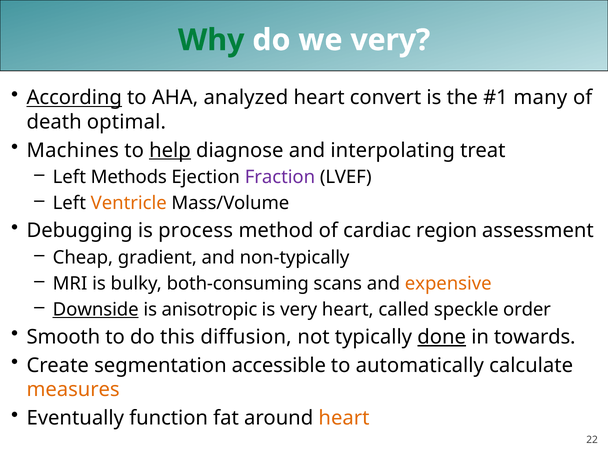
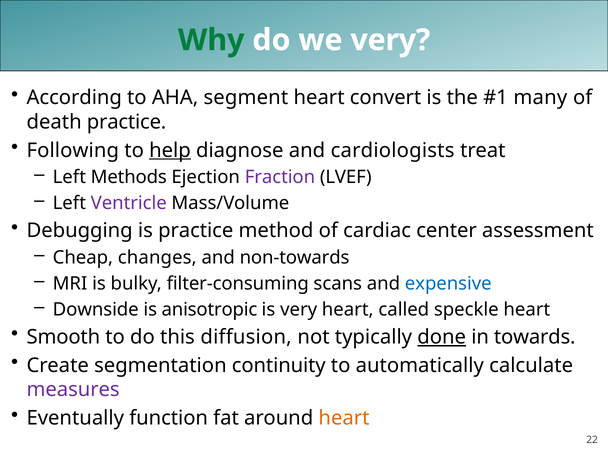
According underline: present -> none (74, 98)
analyzed: analyzed -> segment (246, 98)
death optimal: optimal -> practice (127, 122)
Machines: Machines -> Following (73, 150)
interpolating: interpolating -> cardiologists (393, 150)
Ventricle colour: orange -> purple (129, 203)
is process: process -> practice (196, 231)
region: region -> center (447, 231)
gradient: gradient -> changes (157, 258)
non-typically: non-typically -> non-towards (295, 258)
both-consuming: both-consuming -> filter-consuming (238, 284)
expensive colour: orange -> blue (448, 284)
Downside underline: present -> none (96, 310)
speckle order: order -> heart (527, 310)
accessible: accessible -> continuity (279, 365)
measures colour: orange -> purple (73, 390)
